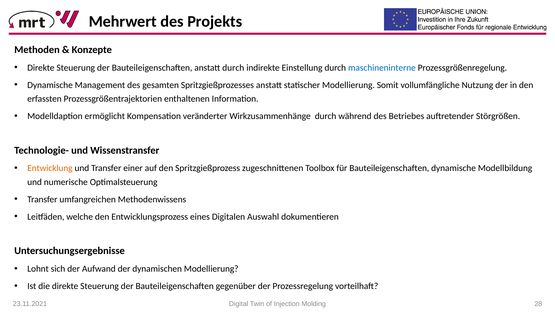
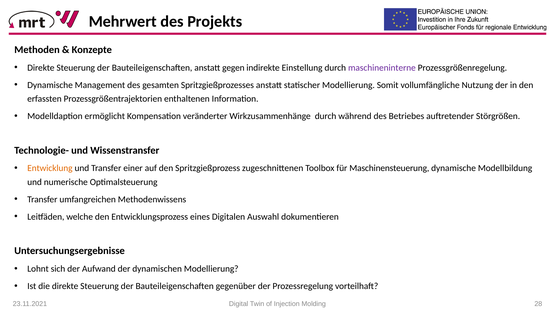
anstatt durch: durch -> gegen (233, 68)
maschineninterne colour: blue -> purple (382, 68)
für Bauteileigenschaften: Bauteileigenschaften -> Maschinensteuerung (389, 168)
